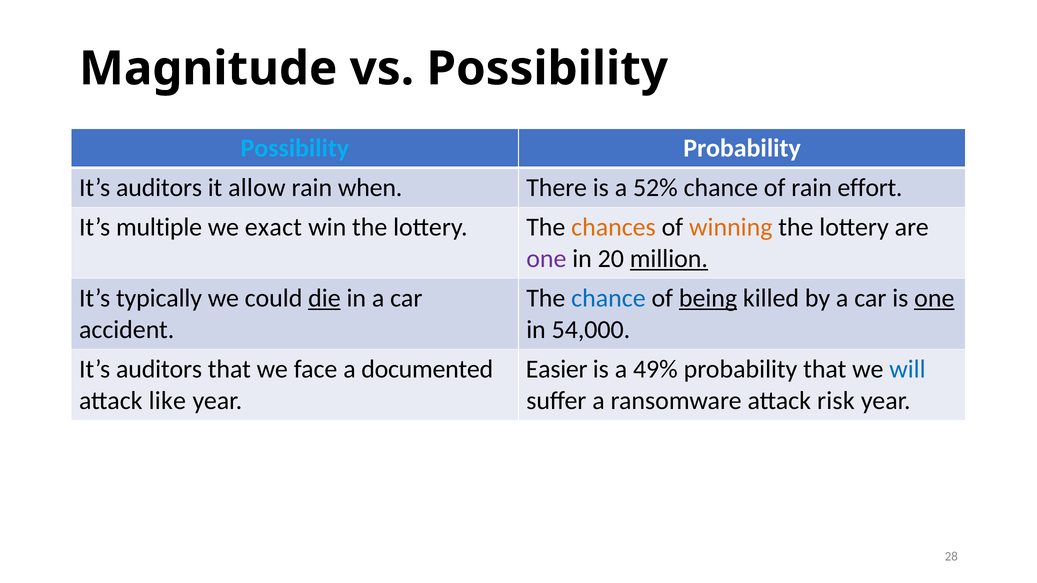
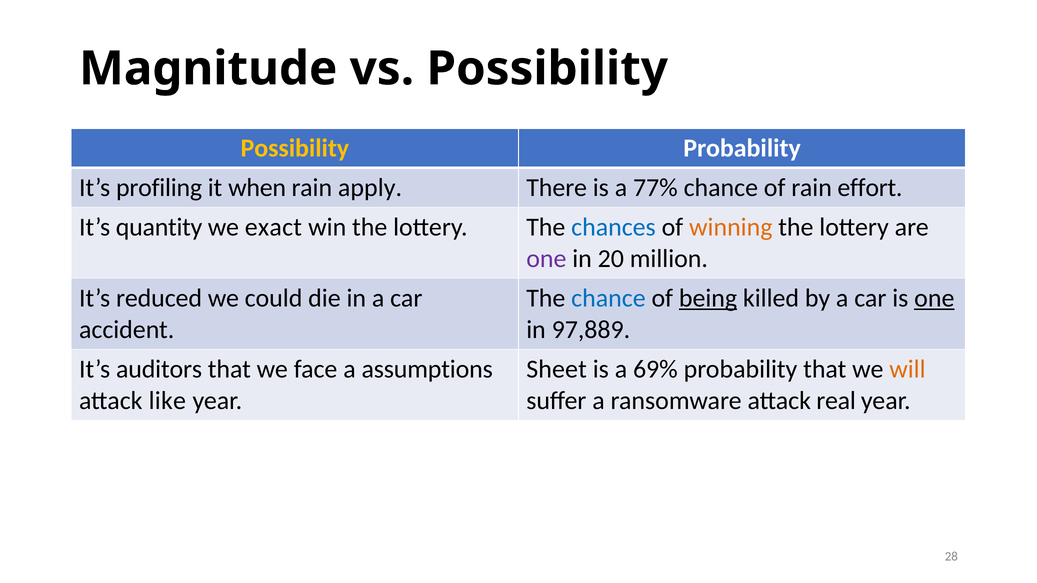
Possibility colour: light blue -> yellow (295, 148)
auditors: auditors -> profiling (159, 188)
allow: allow -> when (257, 188)
when: when -> apply (370, 188)
52%: 52% -> 77% (655, 188)
multiple: multiple -> quantity (159, 227)
chances colour: orange -> blue (613, 227)
million underline: present -> none (669, 259)
typically: typically -> reduced (159, 298)
die underline: present -> none (324, 298)
54,000: 54,000 -> 97,889 (591, 330)
documented: documented -> assumptions (427, 369)
Easier: Easier -> Sheet (557, 369)
49%: 49% -> 69% (655, 369)
will colour: blue -> orange (907, 369)
risk: risk -> real (836, 401)
